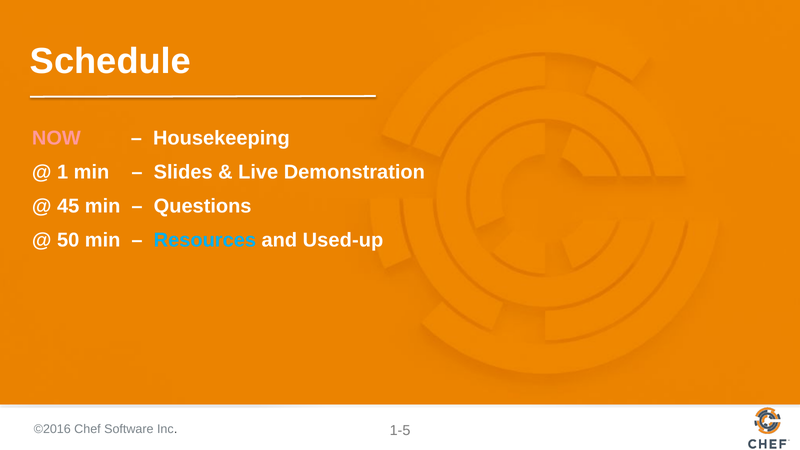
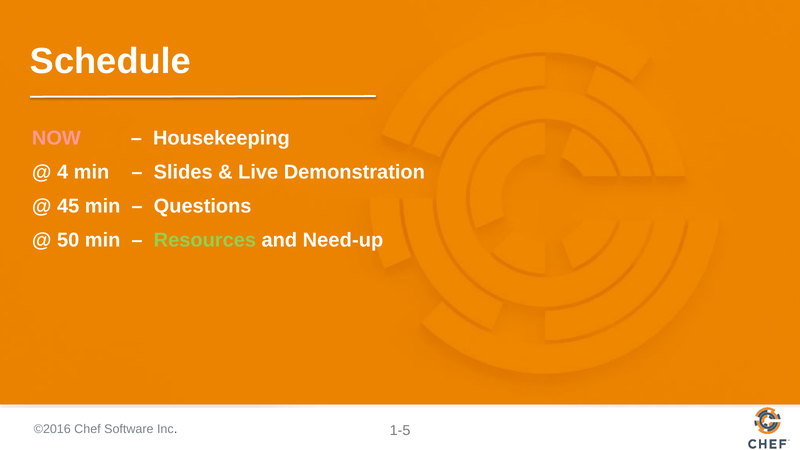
1: 1 -> 4 (63, 172)
Resources colour: light blue -> light green (205, 240)
Used-up: Used-up -> Need-up (343, 240)
